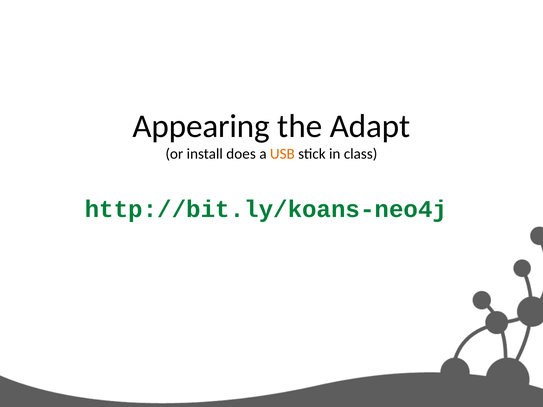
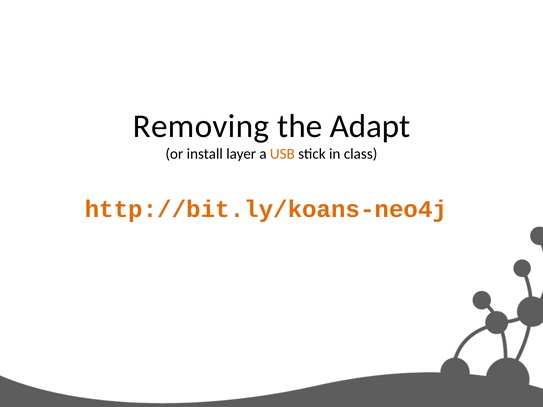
Appearing: Appearing -> Removing (201, 126)
does: does -> layer (241, 154)
http://bit.ly/koans-neo4j colour: green -> orange (266, 209)
